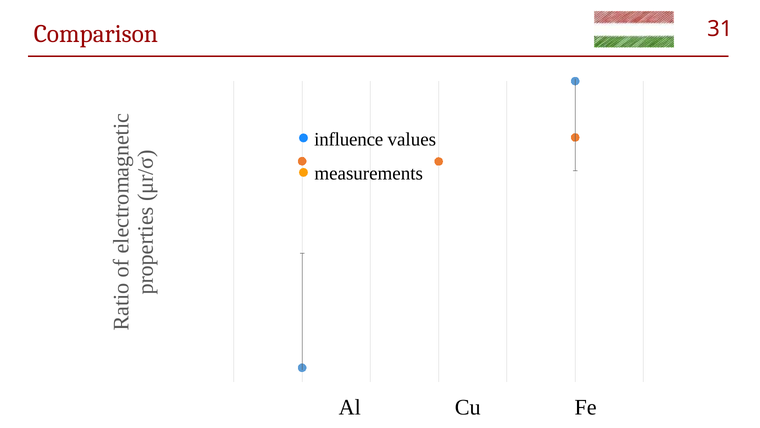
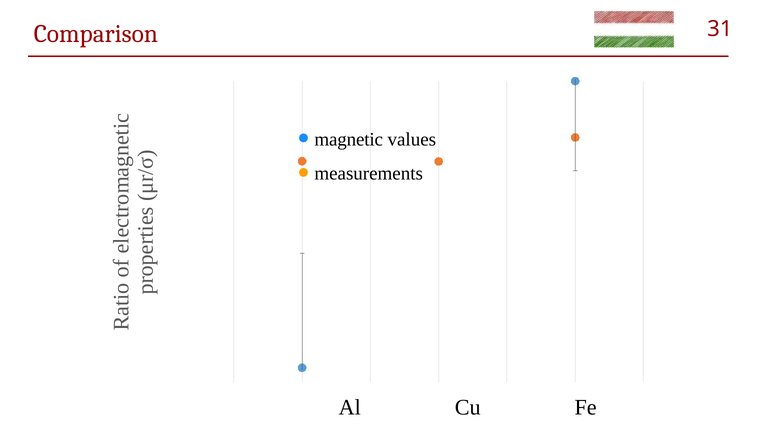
influence: influence -> magnetic (349, 139)
